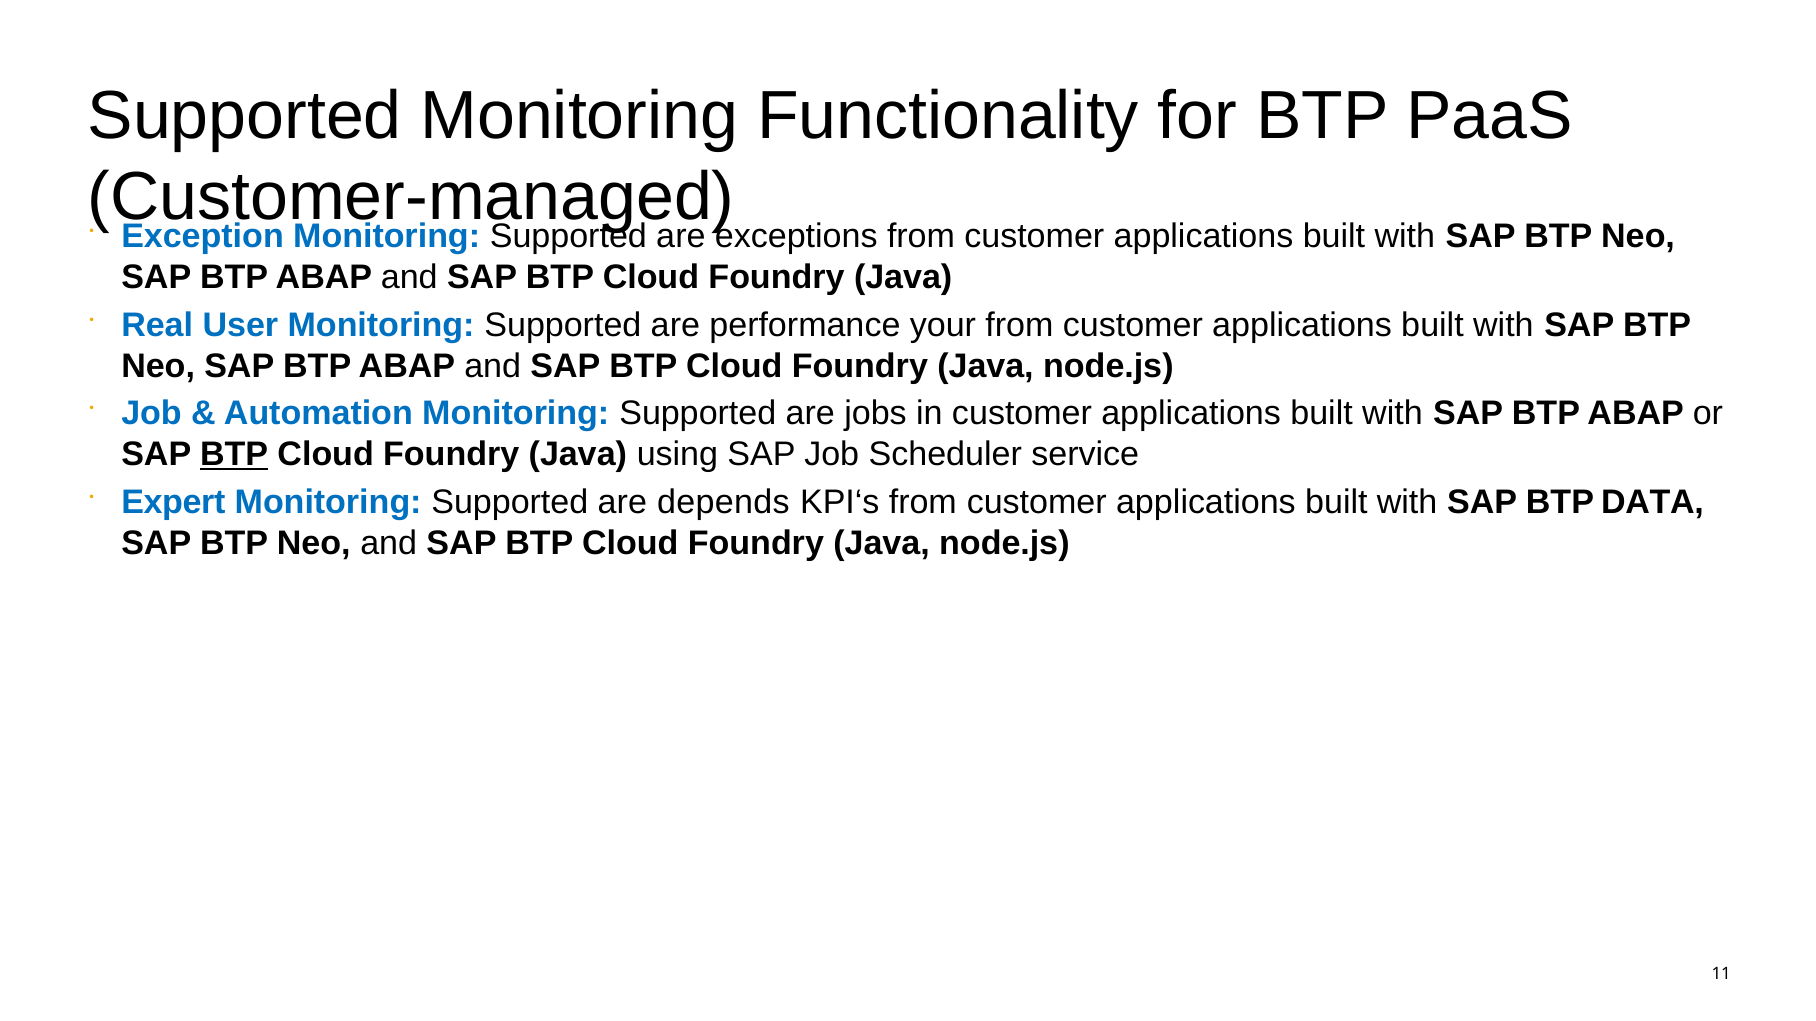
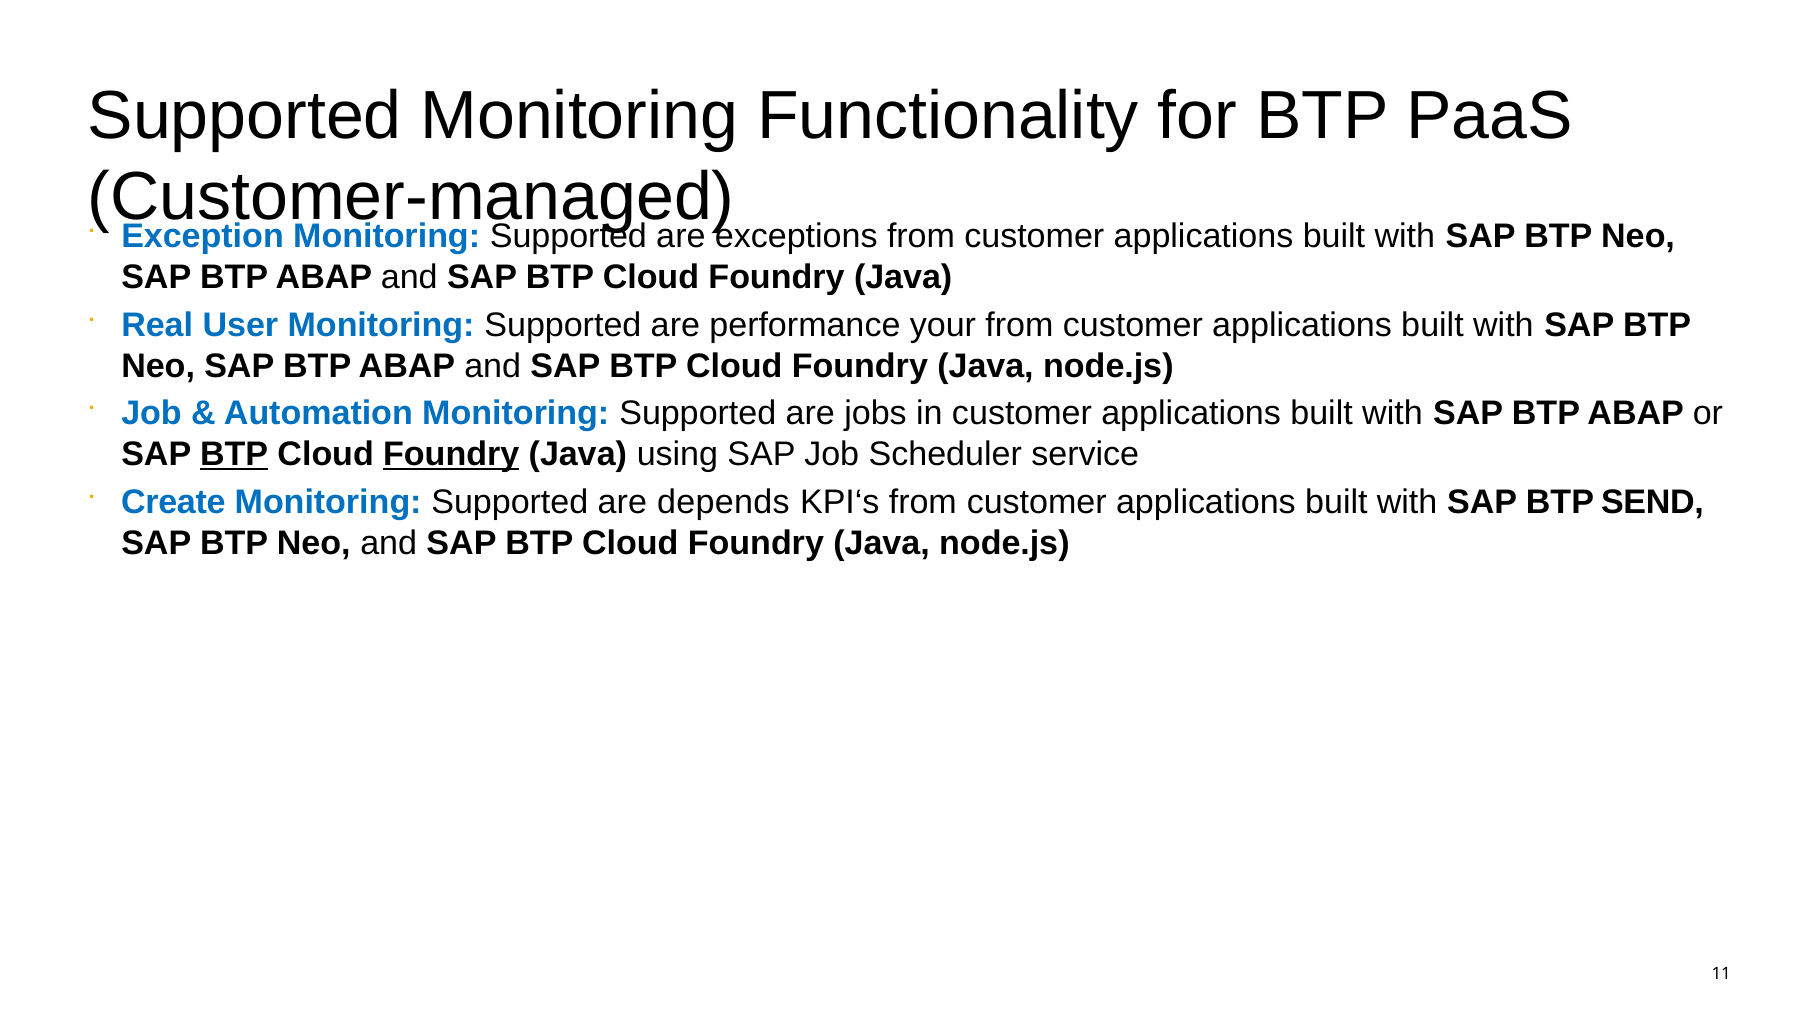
Foundry underline: none -> present (451, 455)
Expert: Expert -> Create (173, 502)
DATA: DATA -> SEND (1652, 502)
